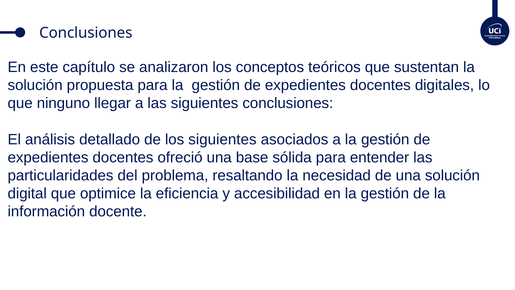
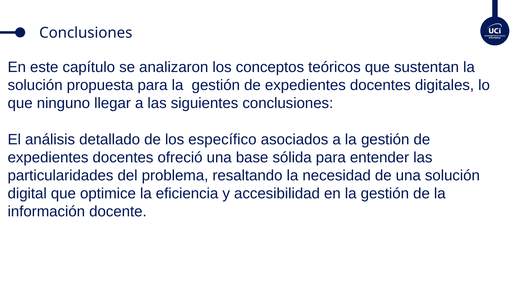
los siguientes: siguientes -> específico (222, 139)
